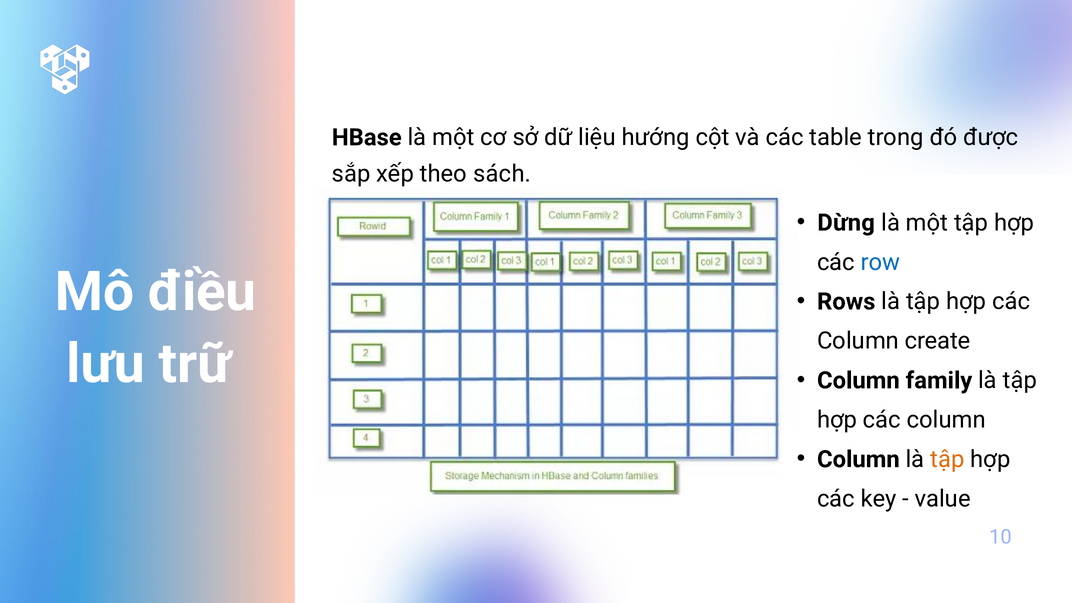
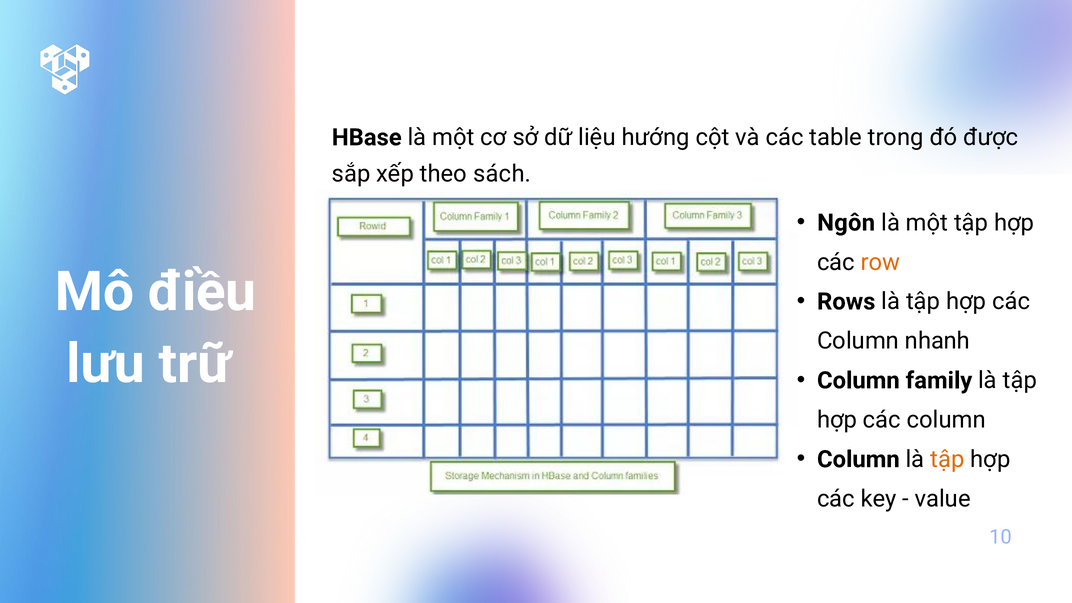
Dừng: Dừng -> Ngôn (846, 223)
row colour: blue -> orange (880, 262)
create: create -> nhanh (938, 341)
